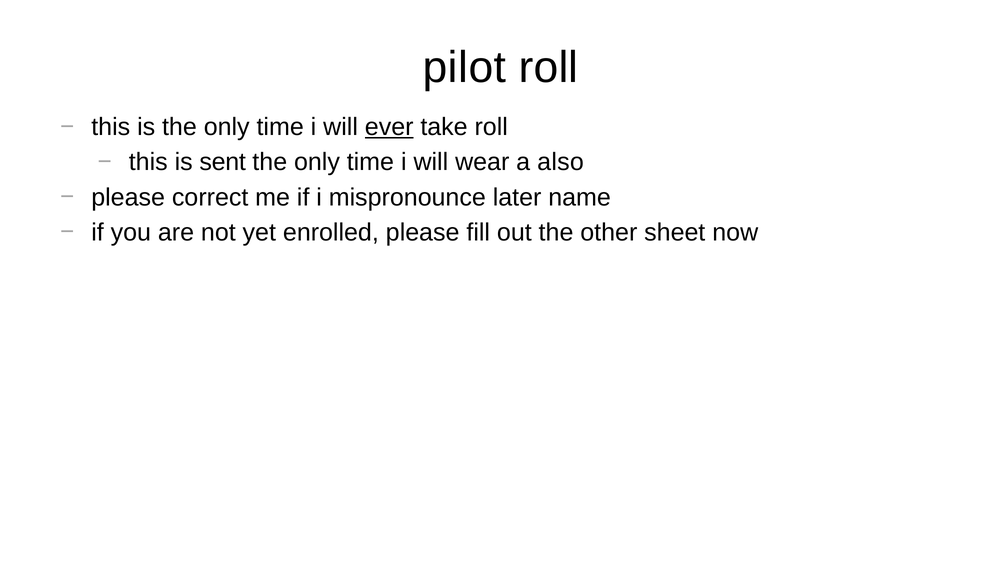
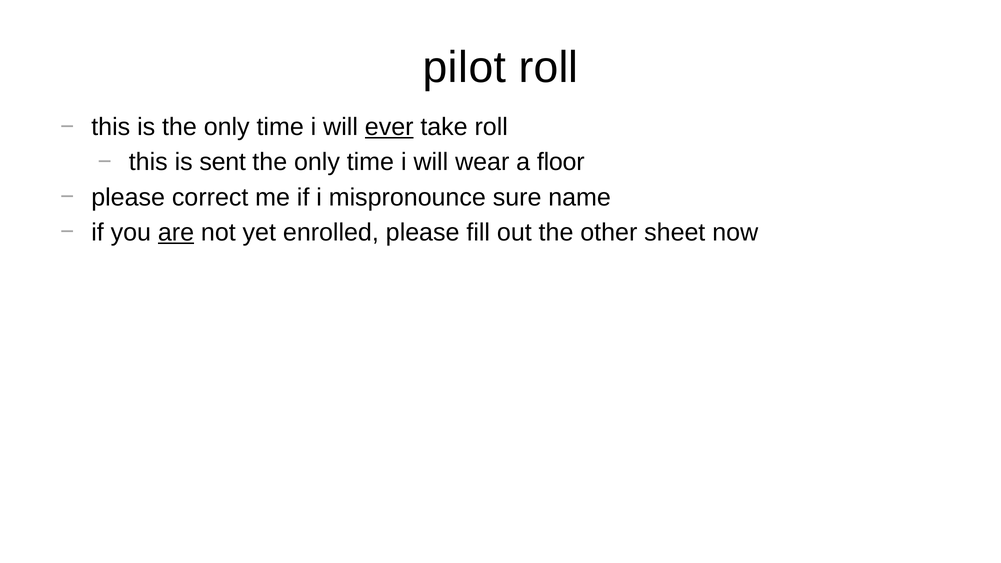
also: also -> floor (561, 162)
later: later -> sure (517, 197)
are underline: none -> present (176, 232)
